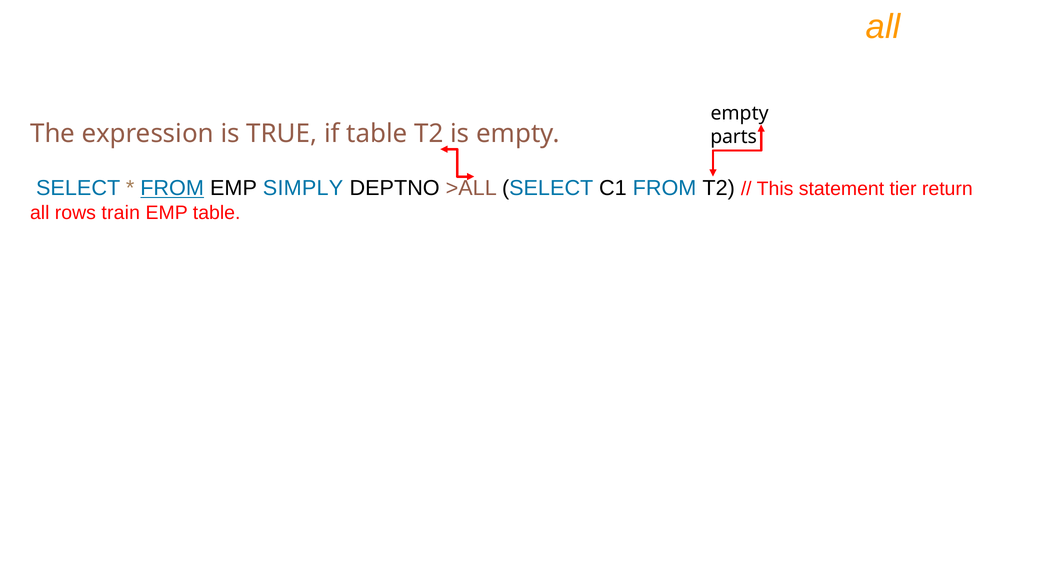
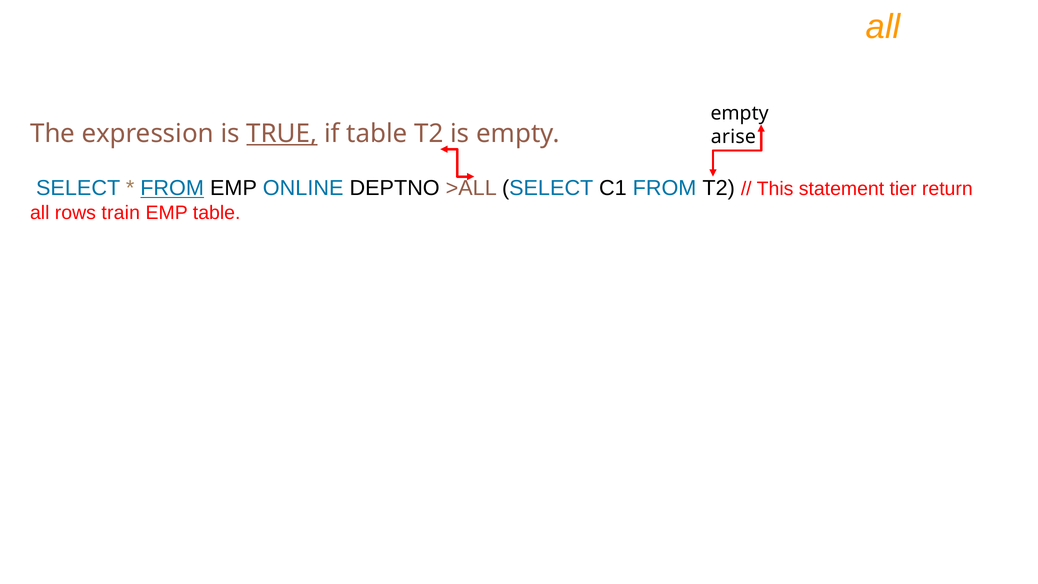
TRUE underline: none -> present (282, 134)
parts: parts -> arise (733, 137)
SIMPLY: SIMPLY -> ONLINE (303, 188)
